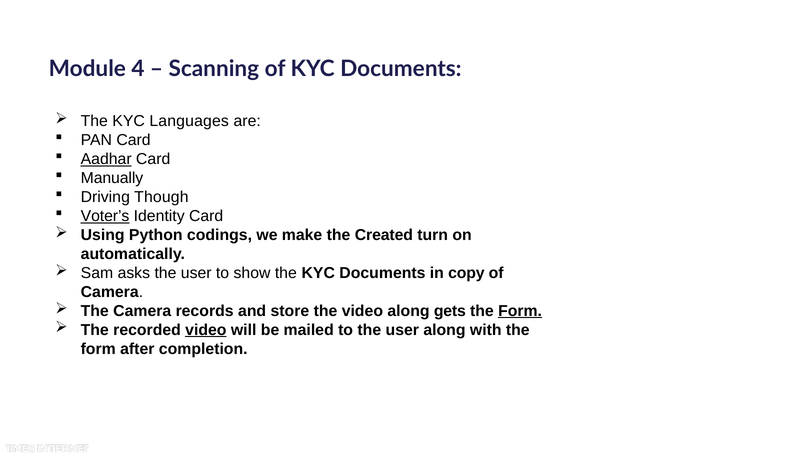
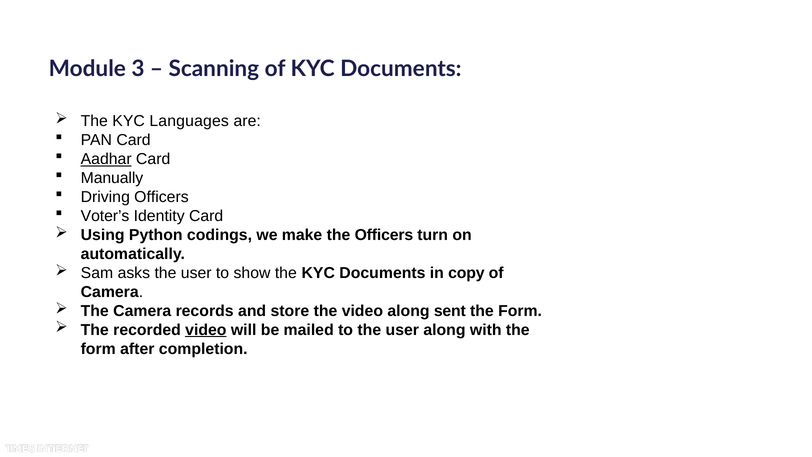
4: 4 -> 3 (138, 69)
Driving Though: Though -> Officers (161, 197)
Voter’s underline: present -> none (105, 216)
the Created: Created -> Officers (384, 235)
gets: gets -> sent (450, 311)
Form underline: present -> none (520, 311)
